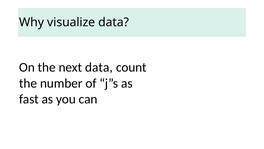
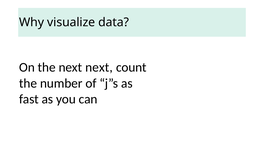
next data: data -> next (99, 67)
